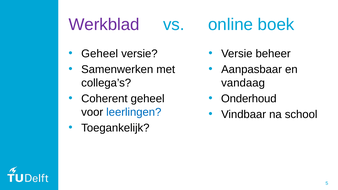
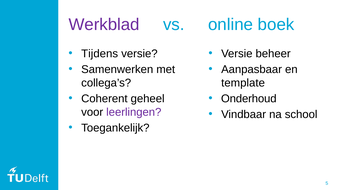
Geheel: Geheel -> Tijdens (100, 54)
vandaag: vandaag -> template (243, 83)
leerlingen colour: blue -> purple (134, 112)
